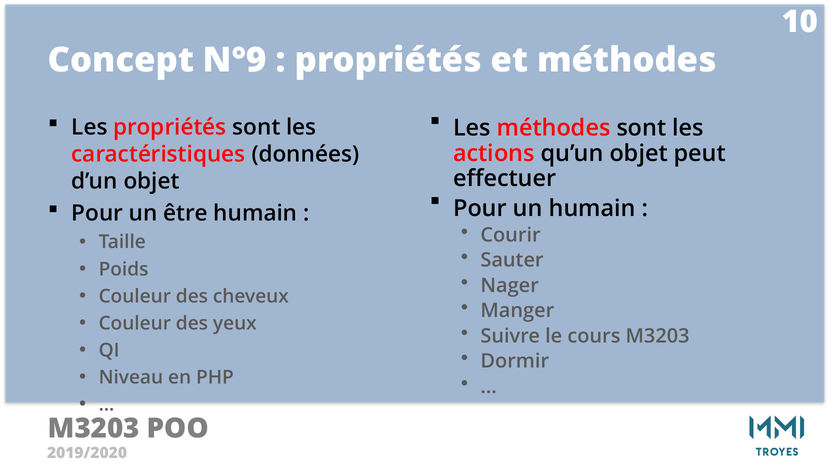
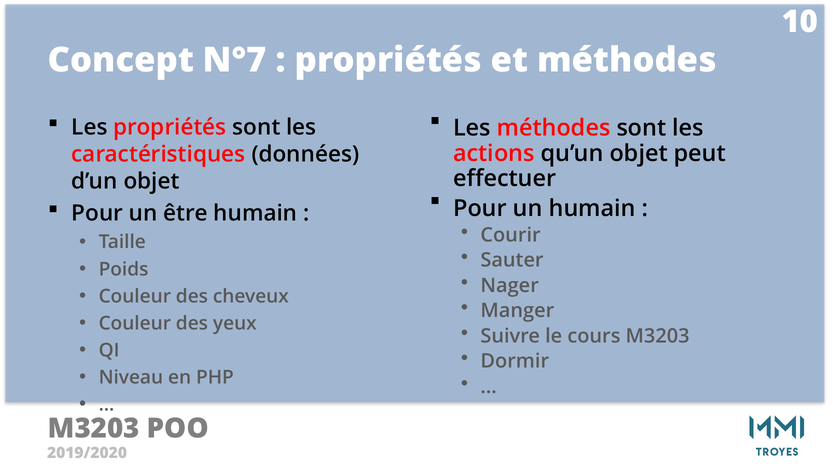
N°9: N°9 -> N°7 (235, 60)
